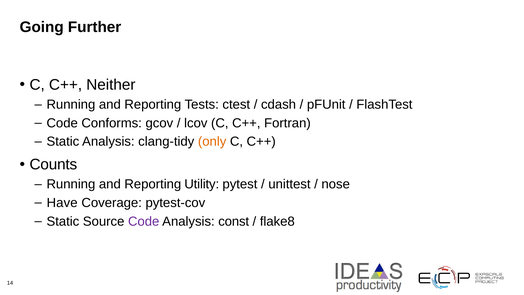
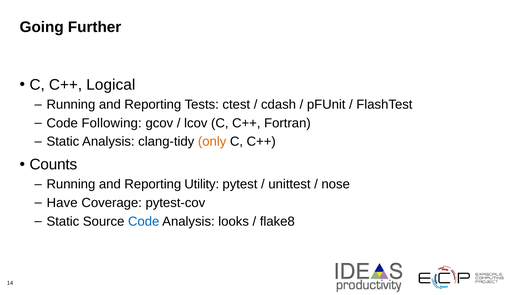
Neither: Neither -> Logical (111, 85)
Conforms: Conforms -> Following (112, 123)
Code colour: purple -> blue (144, 221)
const: const -> looks (234, 221)
